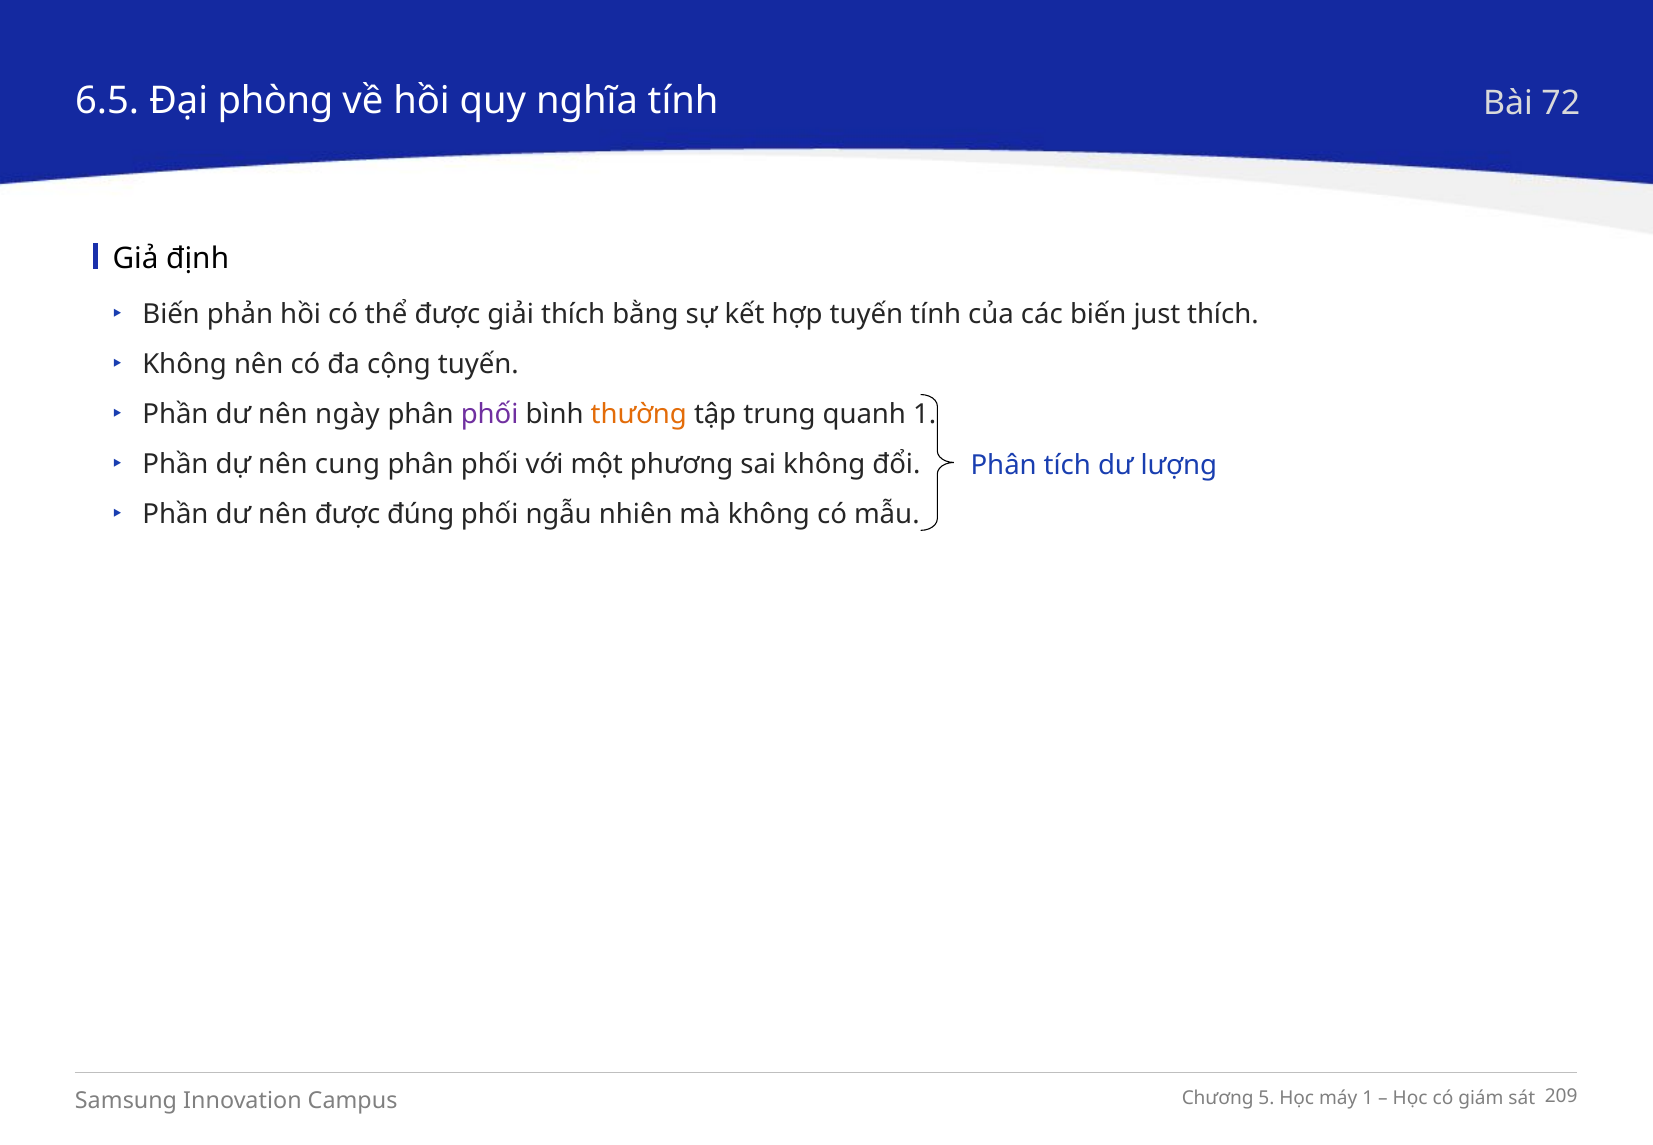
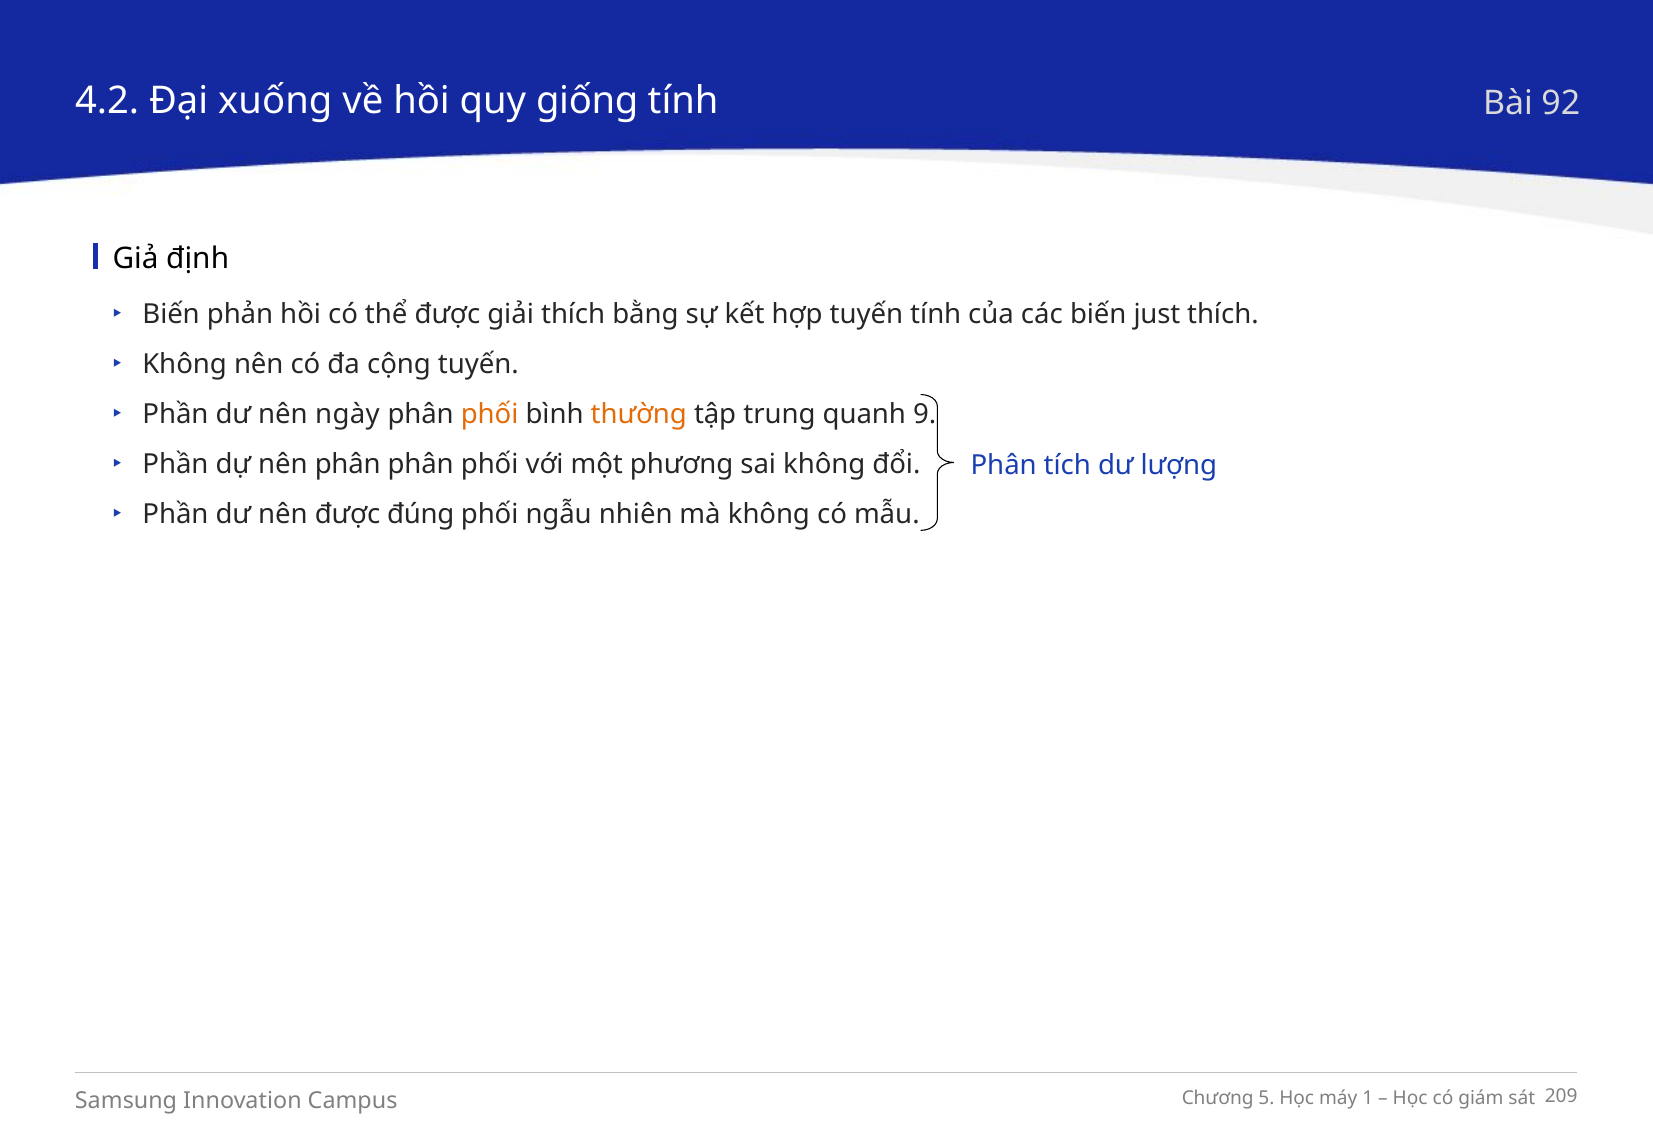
6.5: 6.5 -> 4.2 (107, 101)
phòng: phòng -> xuống (275, 101)
nghĩa: nghĩa -> giống (587, 101)
72: 72 -> 92 (1561, 103)
phối colour: purple -> orange (490, 414)
quanh 1: 1 -> 9 (925, 414)
nên cung: cung -> phân (348, 465)
